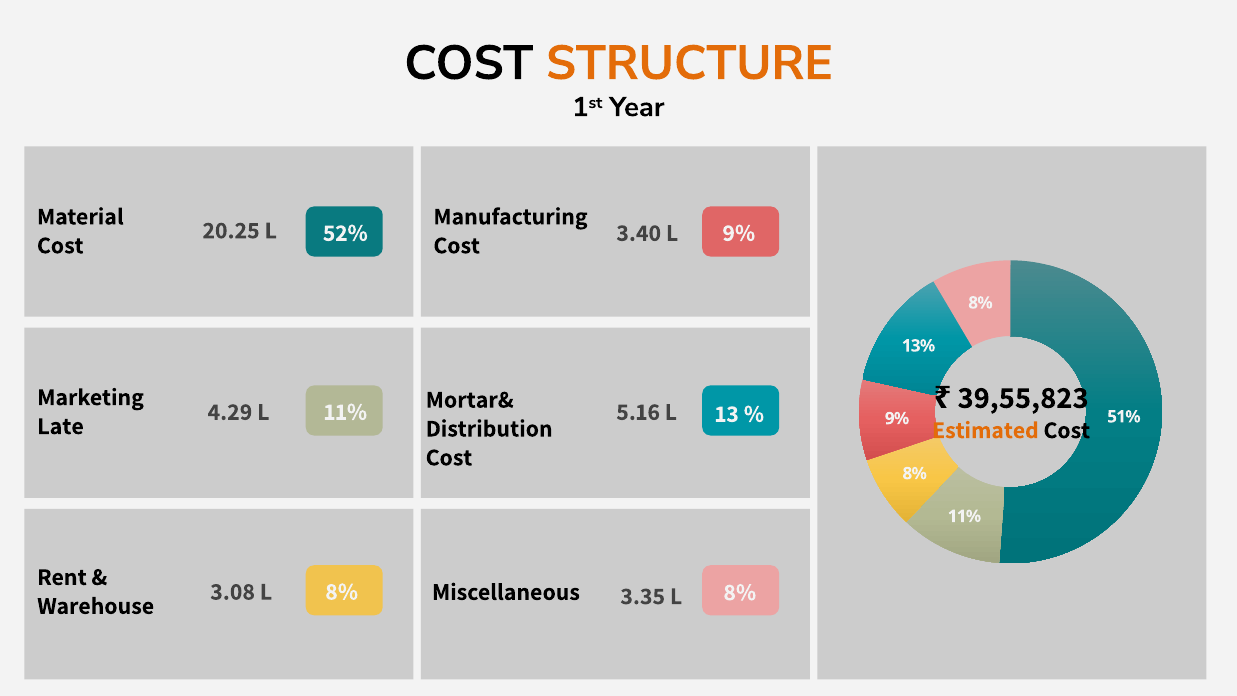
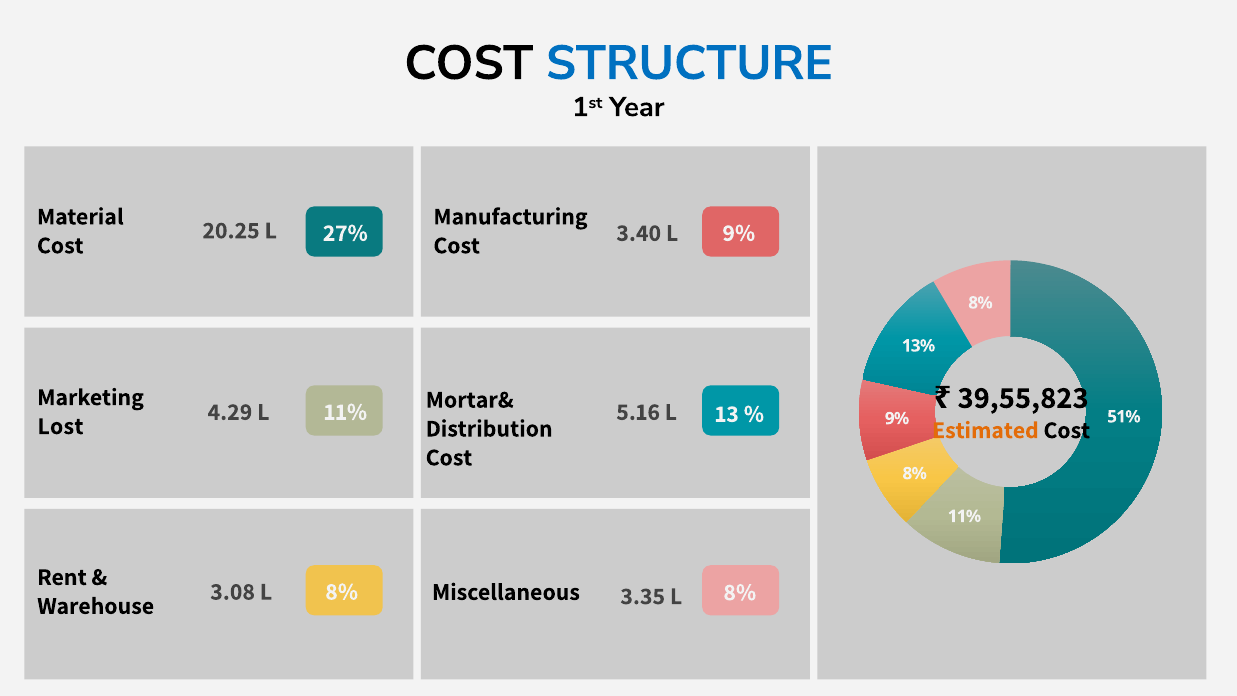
STRUCTURE colour: orange -> blue (689, 63)
52%: 52% -> 27% (345, 233)
Late: Late -> Lost (60, 426)
